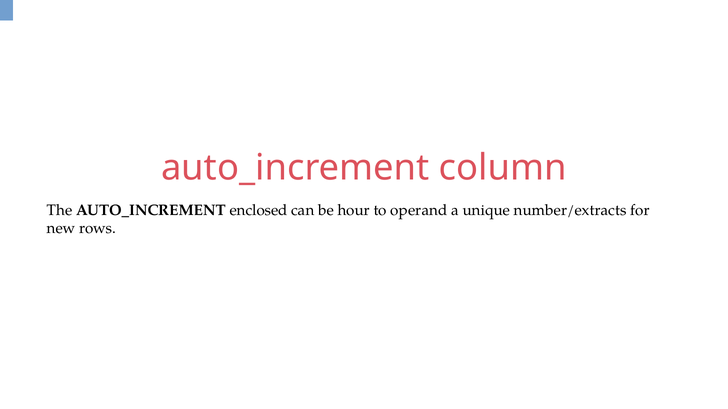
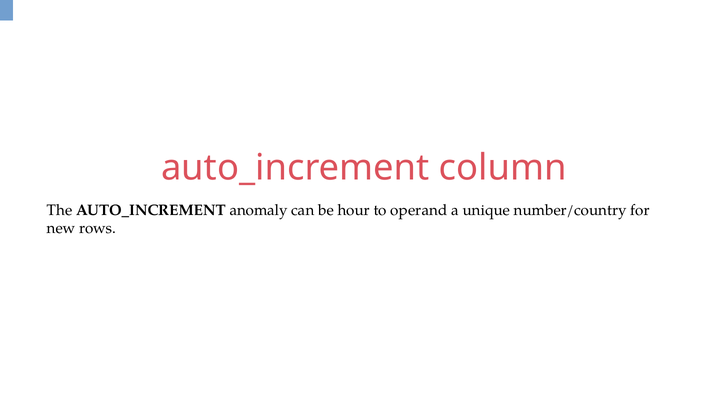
enclosed: enclosed -> anomaly (259, 210)
number/extracts: number/extracts -> number/country (570, 210)
